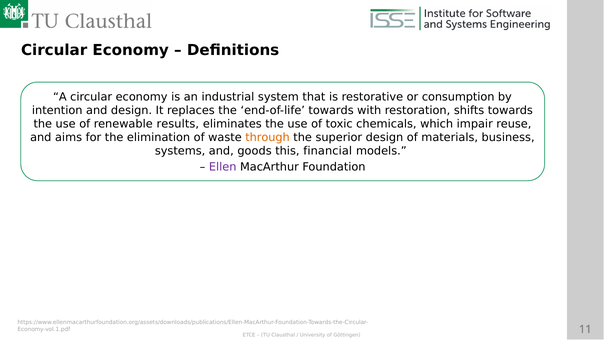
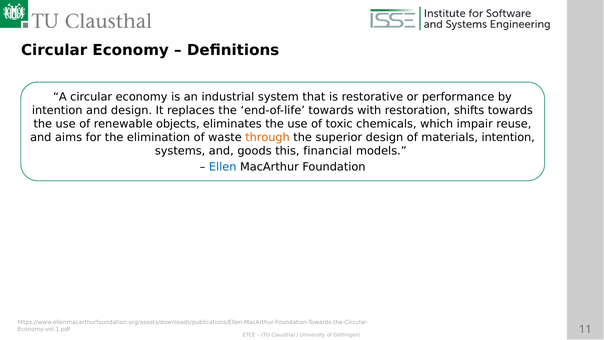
consumption: consumption -> performance (458, 97)
results: results -> objects (178, 124)
materials business: business -> intention (508, 137)
Ellen colour: purple -> blue (223, 167)
